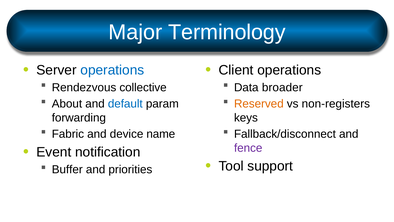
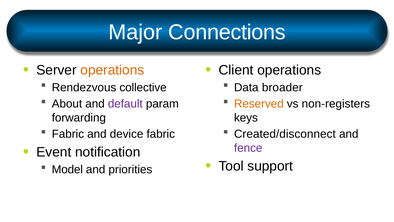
Terminology: Terminology -> Connections (227, 32)
operations colour: blue -> orange (112, 70)
default colour: blue -> purple (125, 104)
device name: name -> fabric (161, 134)
Fallback/disconnect: Fallback/disconnect -> Created/disconnect (285, 134)
Buffer: Buffer -> Model (67, 169)
